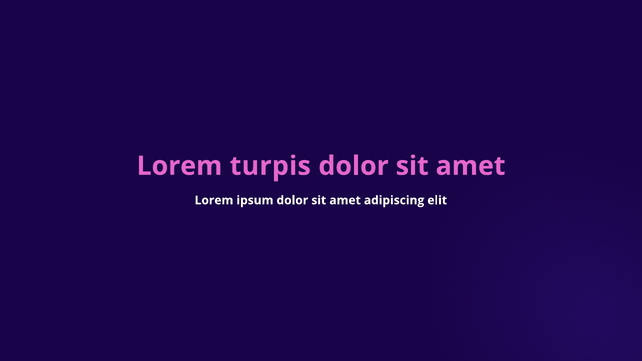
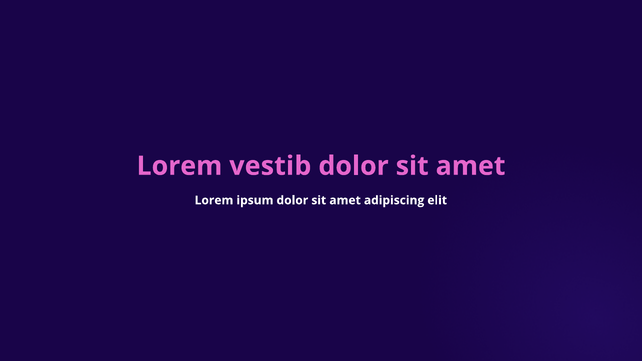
turpis: turpis -> vestib (270, 166)
